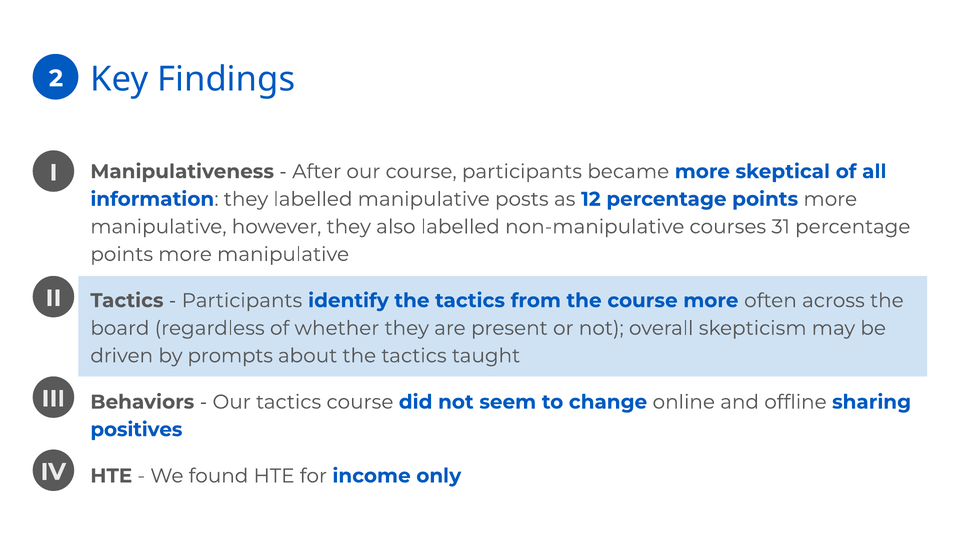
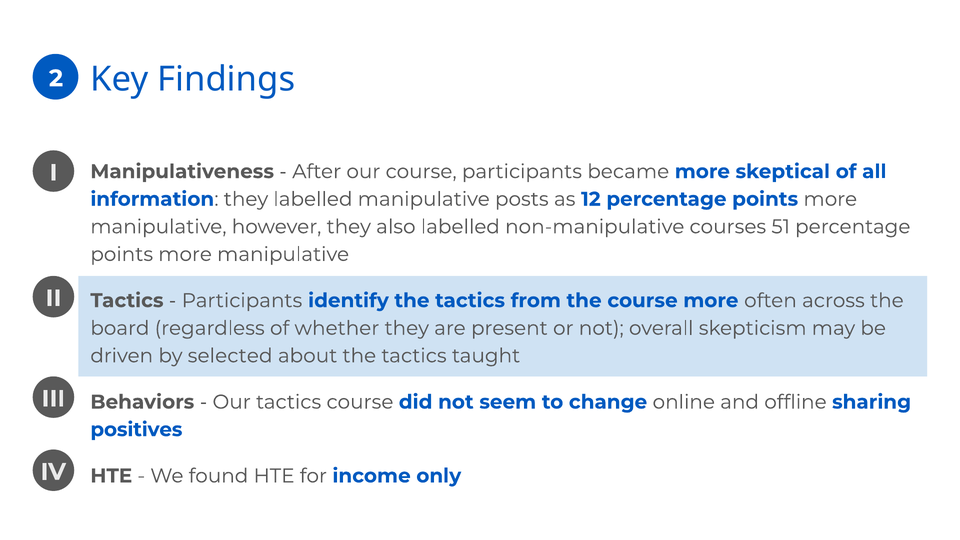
31: 31 -> 51 (781, 227)
prompts: prompts -> selected (230, 356)
